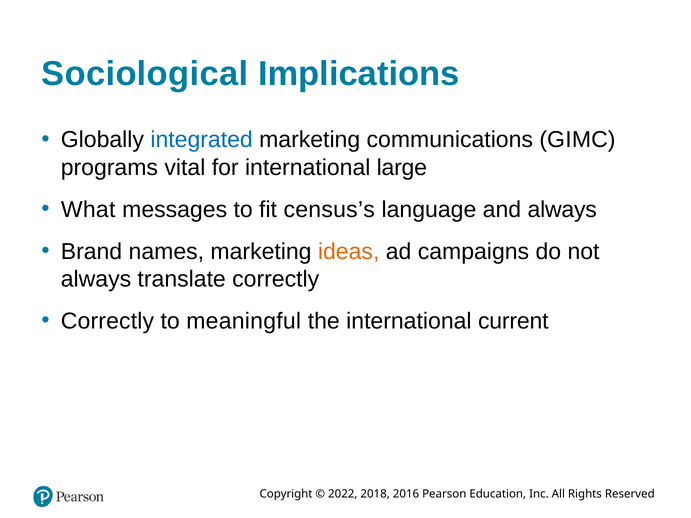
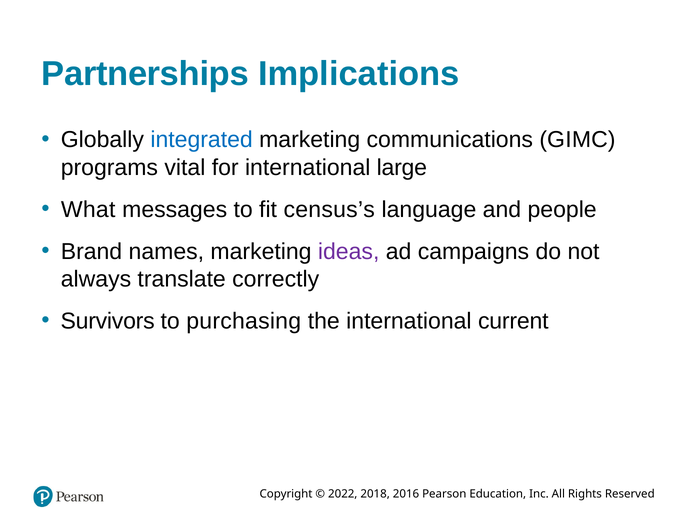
Sociological: Sociological -> Partnerships (145, 74)
and always: always -> people (562, 210)
ideas colour: orange -> purple (349, 252)
Correctly: Correctly -> Survivors (108, 321)
meaningful: meaningful -> purchasing (244, 321)
